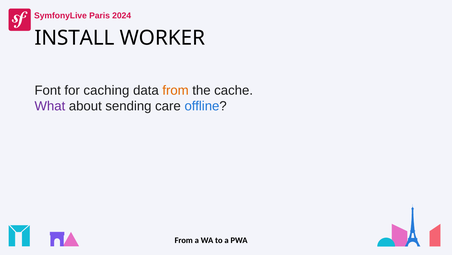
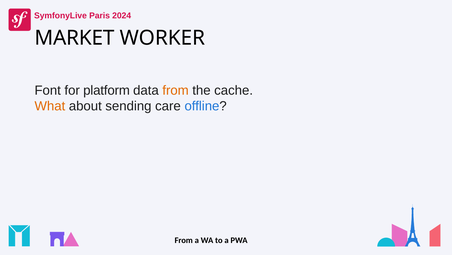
INSTALL: INSTALL -> MARKET (74, 38)
caching: caching -> platform (107, 90)
What colour: purple -> orange (50, 106)
